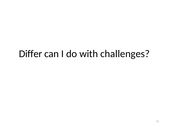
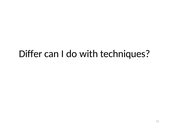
challenges: challenges -> techniques (125, 54)
